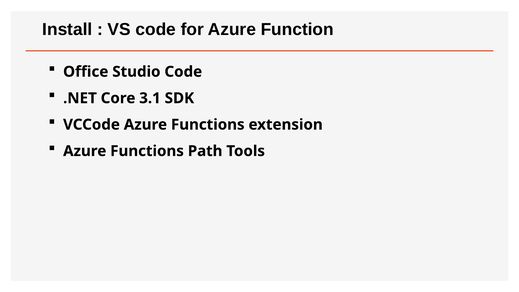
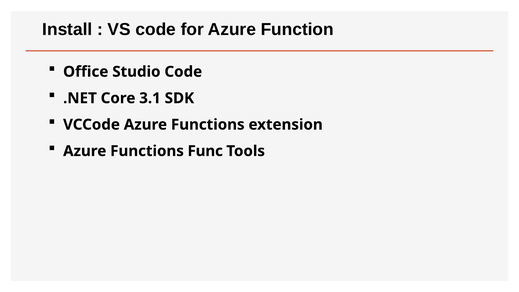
Path: Path -> Func (205, 151)
